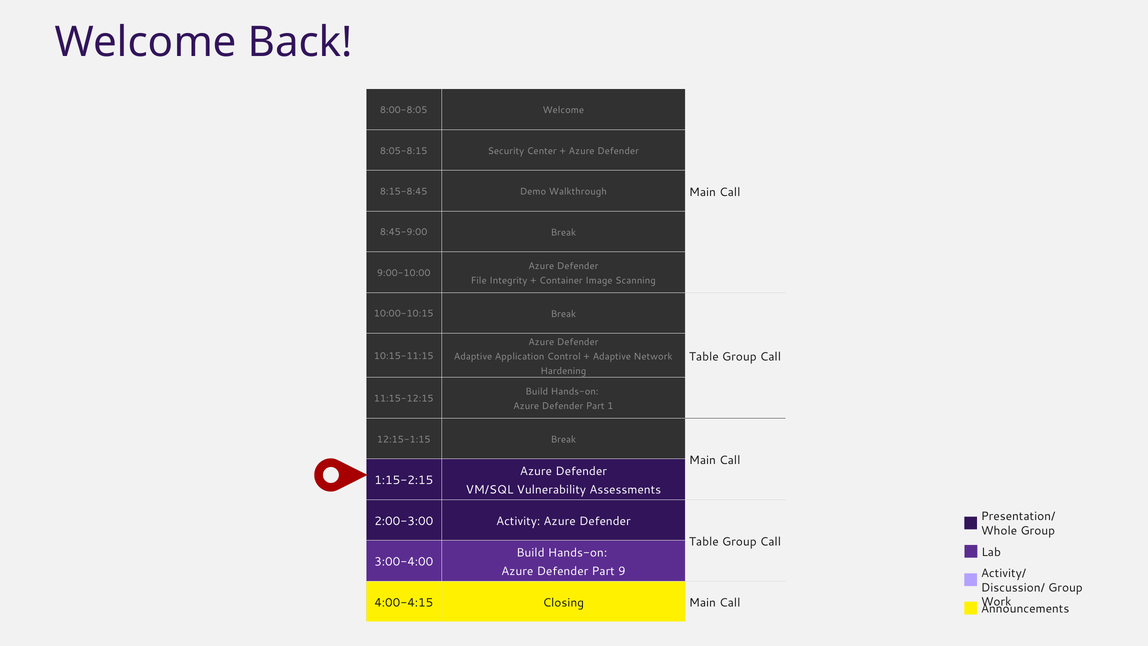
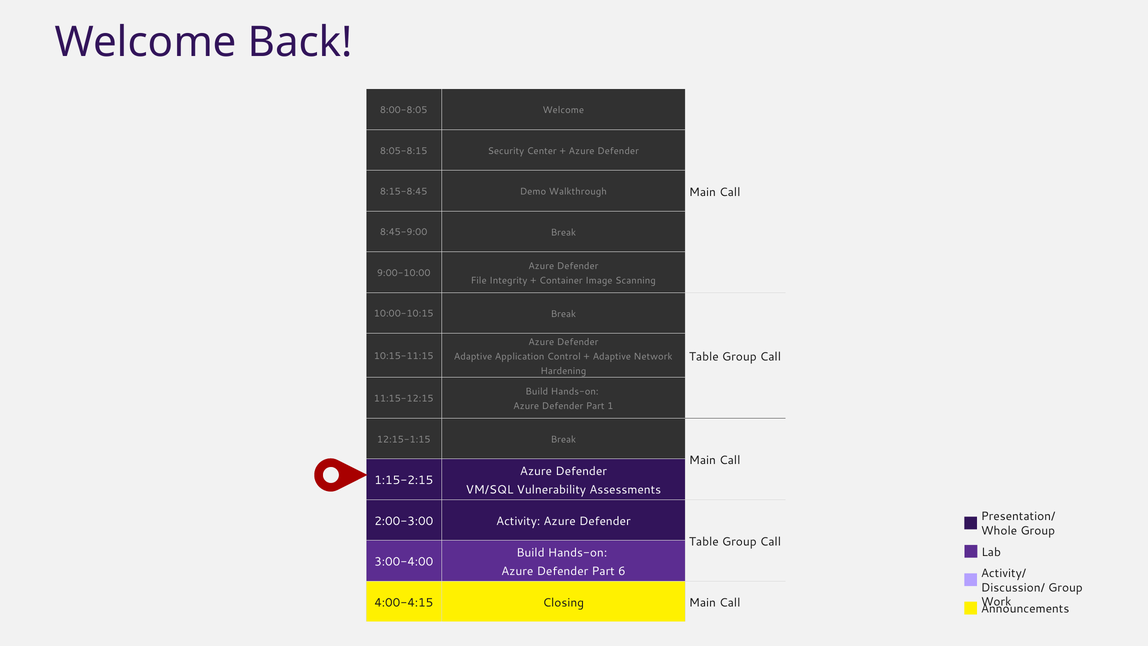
9: 9 -> 6 (622, 571)
